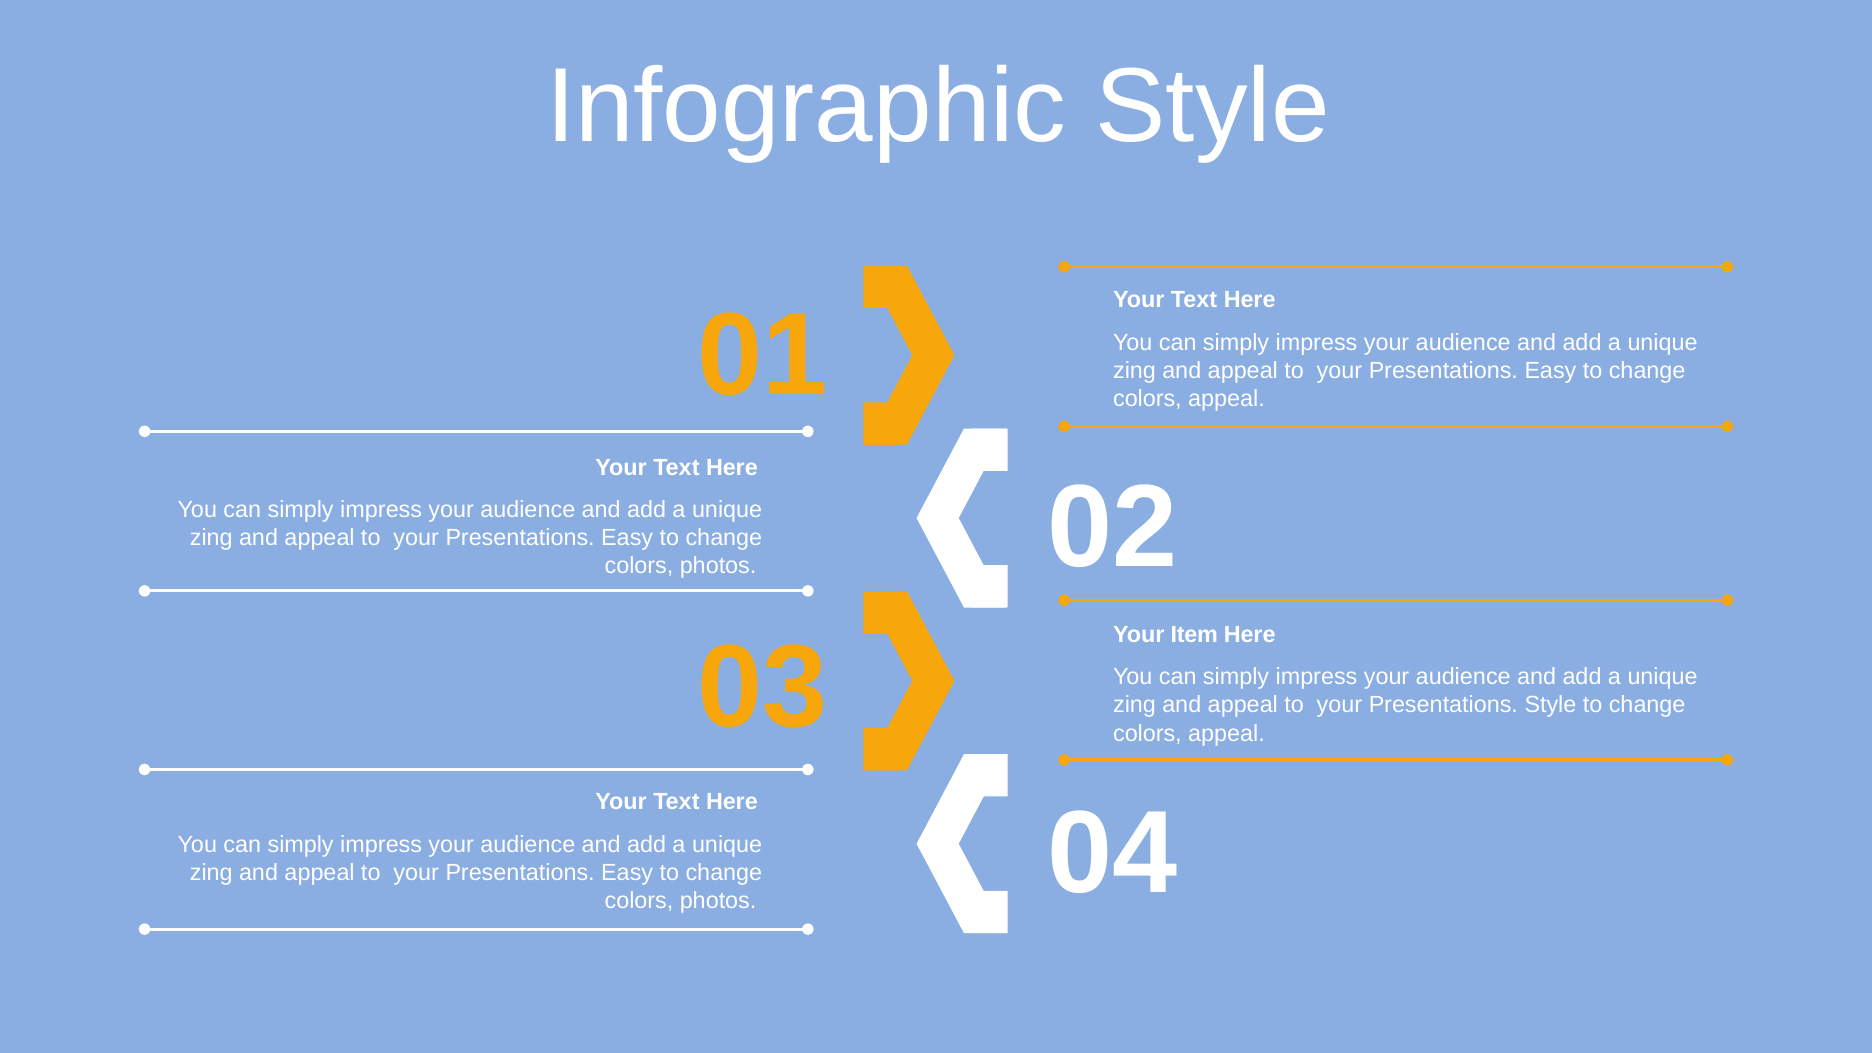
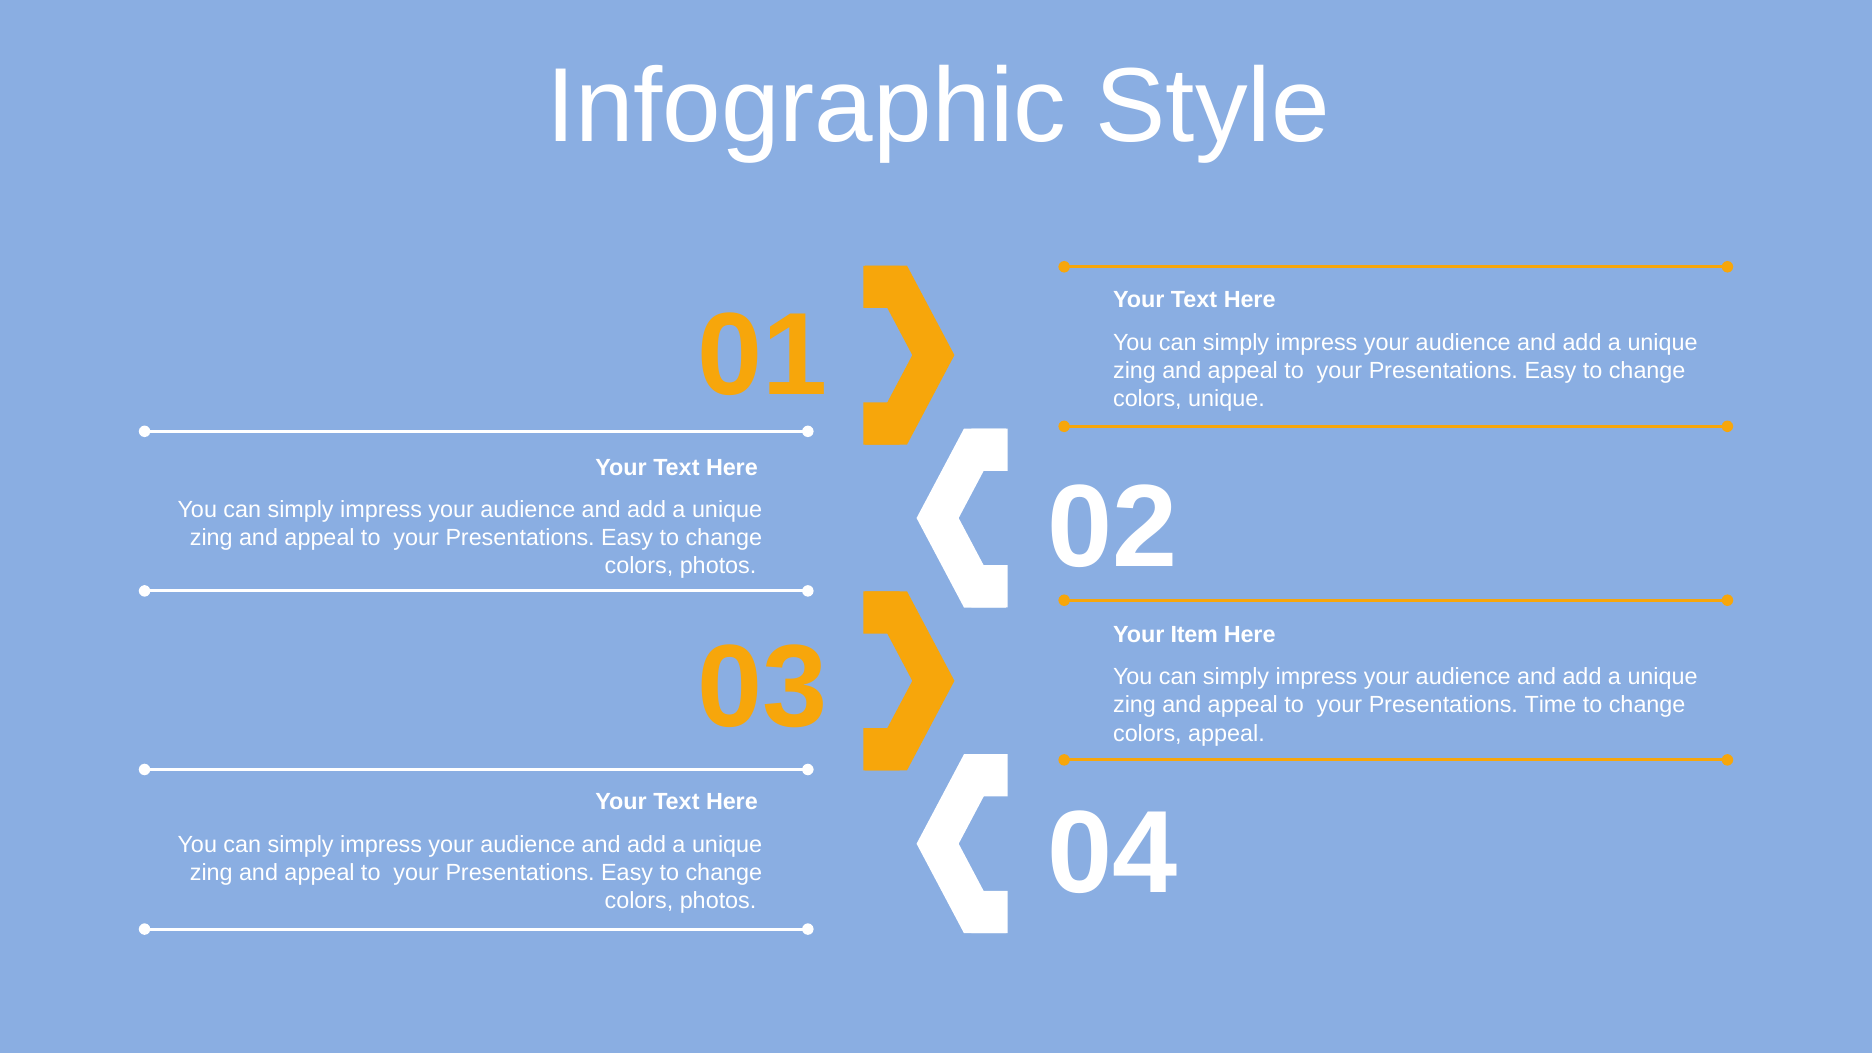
appeal: appeal -> unique (1227, 399)
Presentations Style: Style -> Time (1550, 705)
